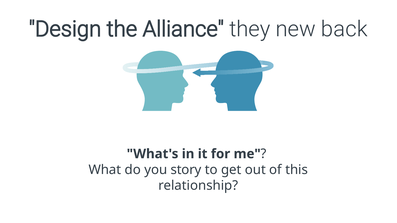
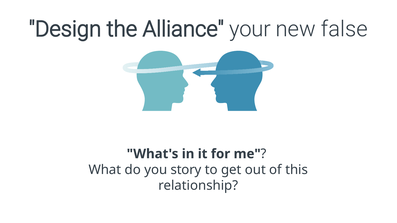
they: they -> your (250, 29)
back: back -> false (344, 29)
